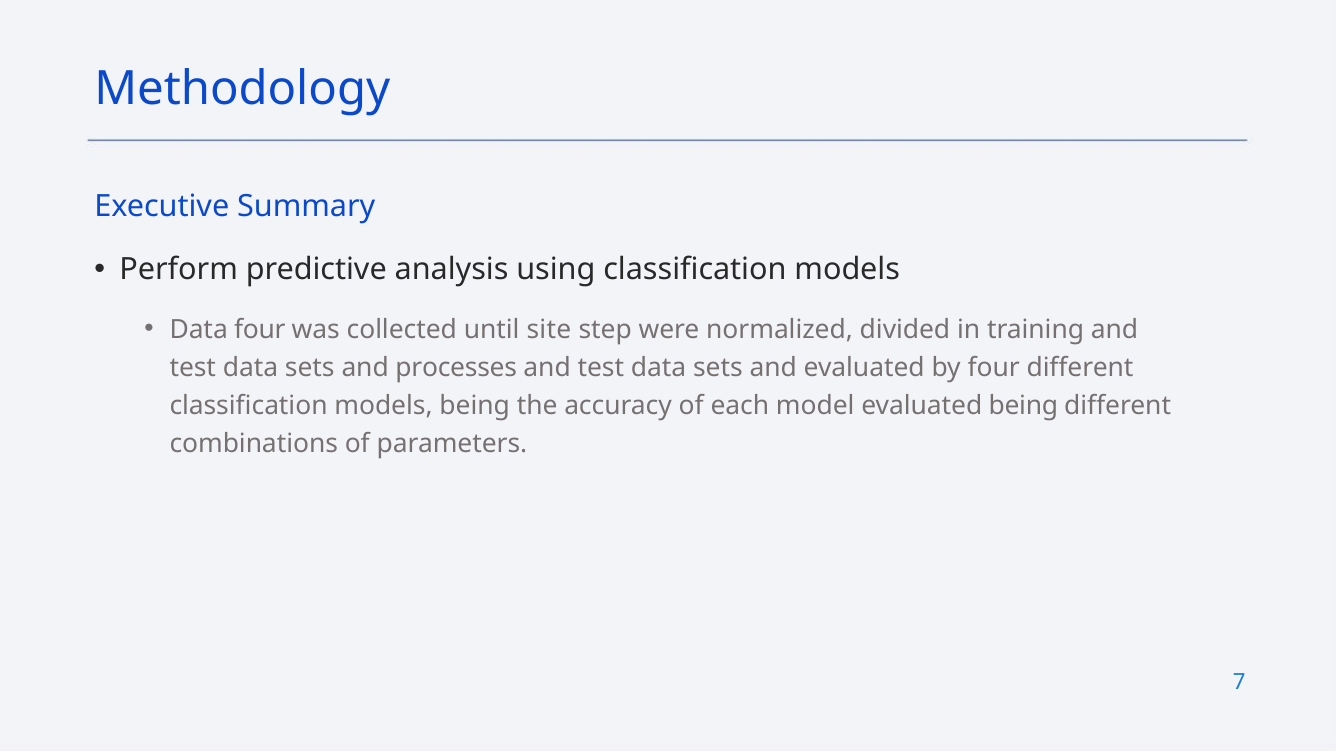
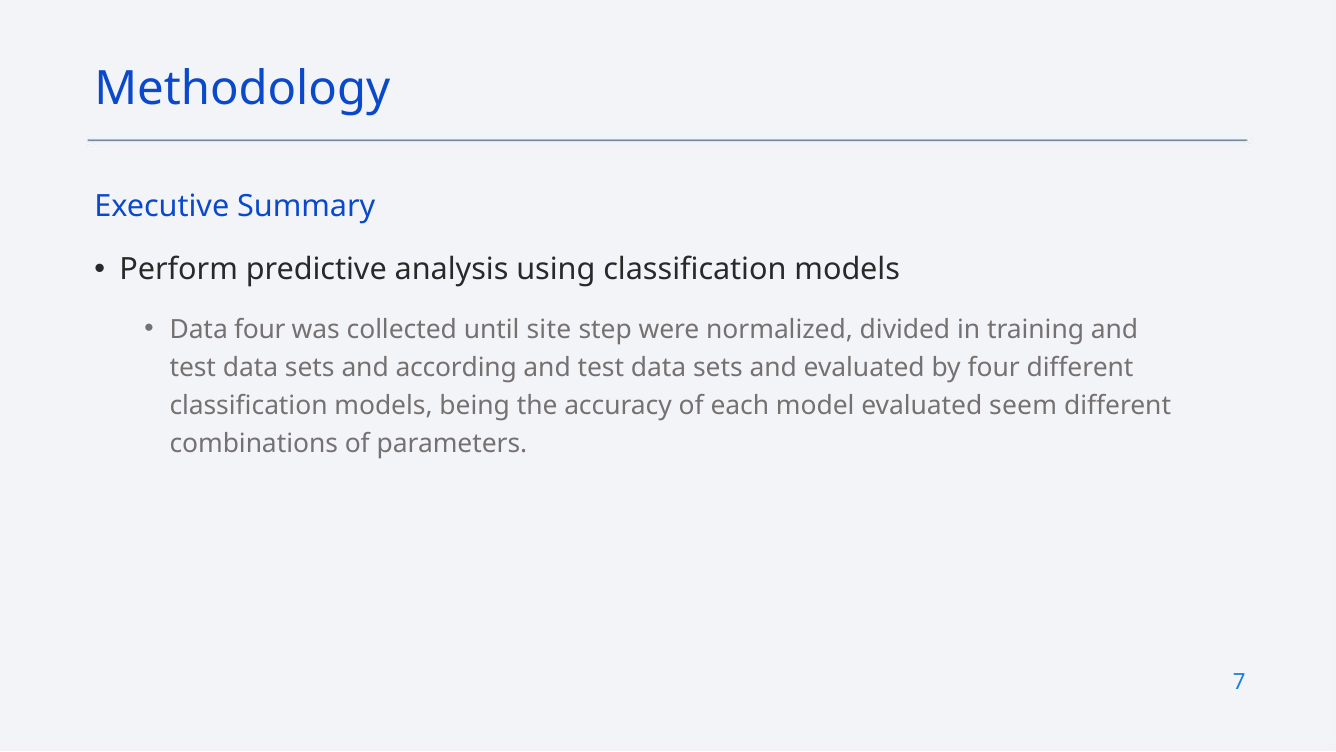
processes: processes -> according (456, 367)
evaluated being: being -> seem (1023, 405)
